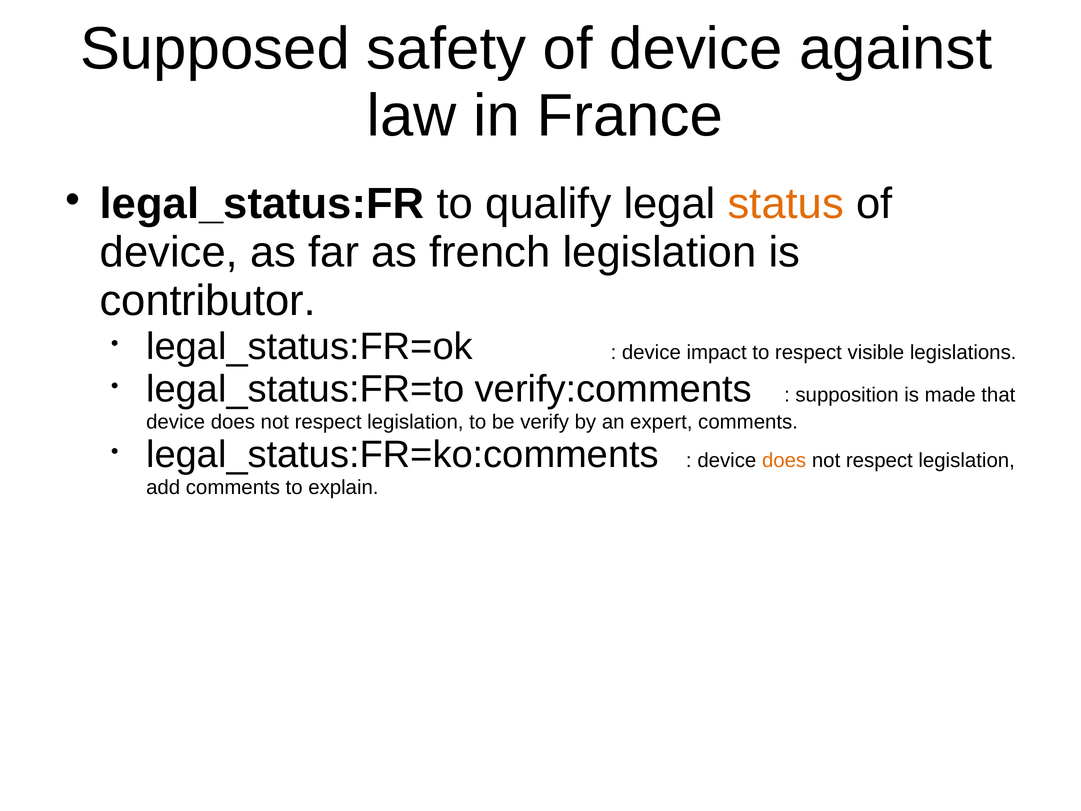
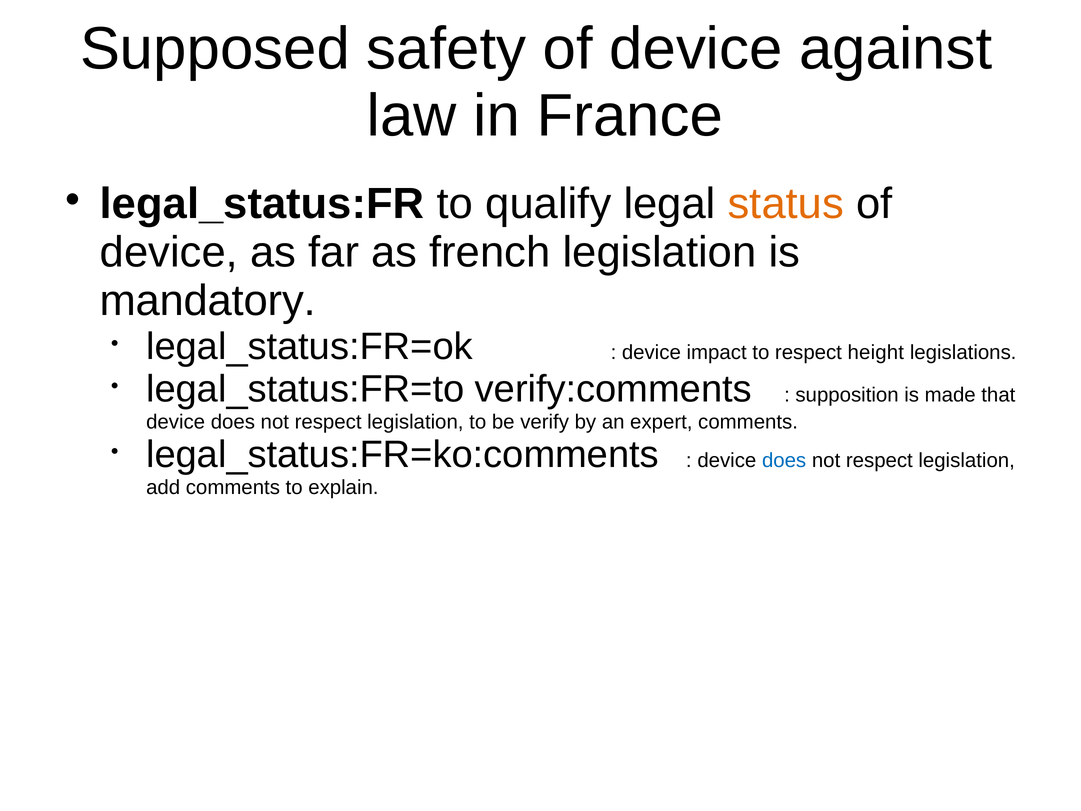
contributor: contributor -> mandatory (208, 301)
visible: visible -> height (876, 352)
does colour: orange -> blue (784, 460)
